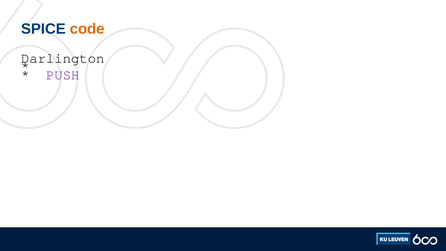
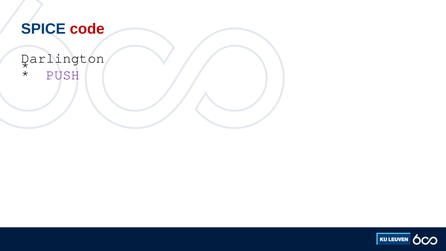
code colour: orange -> red (87, 29)
